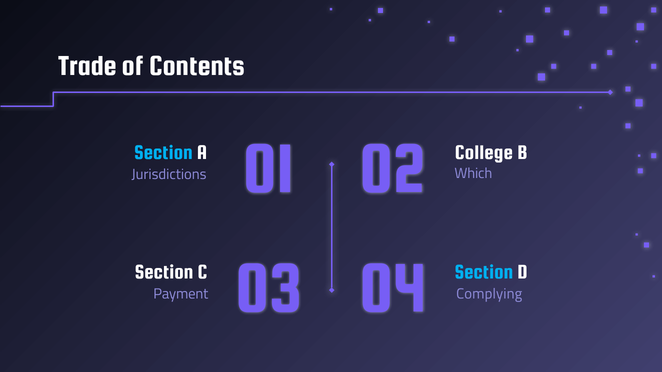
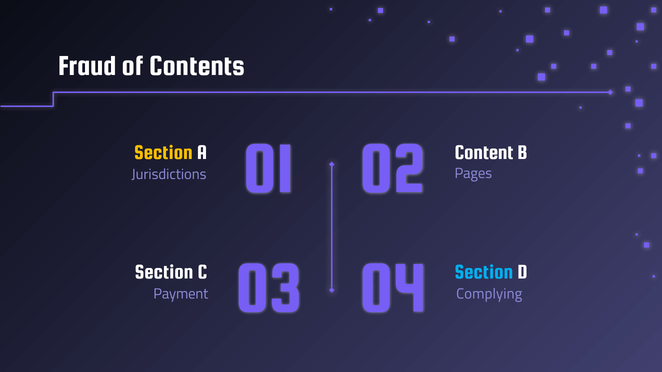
Trade: Trade -> Fraud (87, 65)
Which: Which -> Pages (473, 174)
Section colour: light blue -> yellow (163, 152)
College: College -> Content (484, 152)
